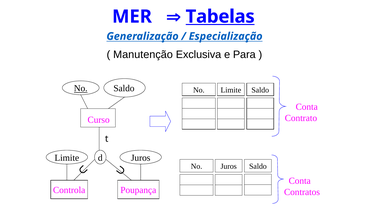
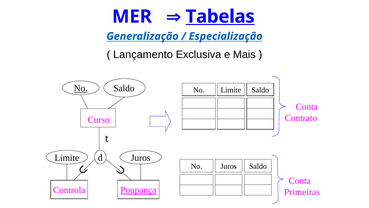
Manutenção: Manutenção -> Lançamento (143, 55)
Para: Para -> Mais (244, 55)
Poupança underline: none -> present (138, 190)
Contratos: Contratos -> Primeiras (302, 192)
